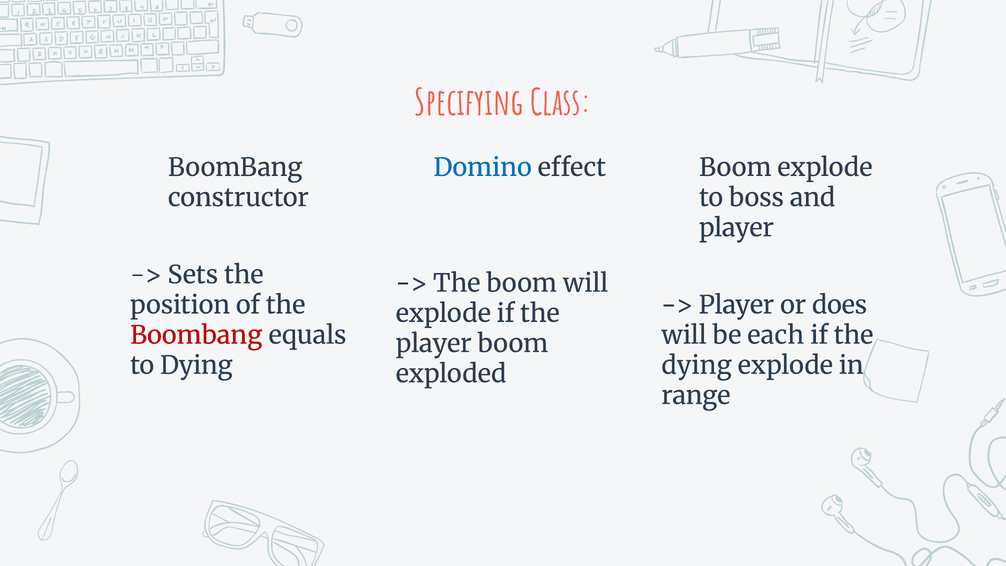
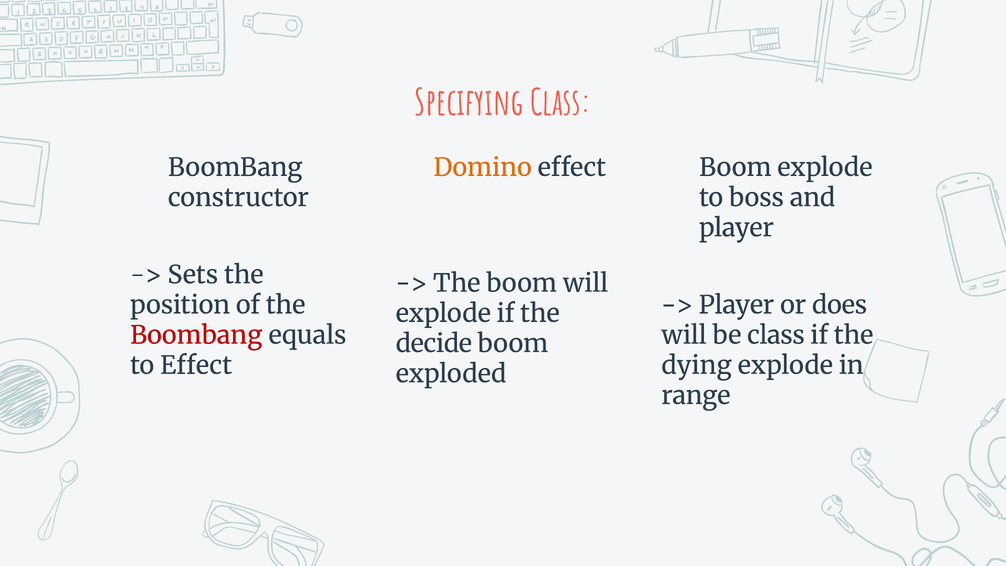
Domino colour: blue -> orange (483, 168)
be each: each -> class (776, 335)
player: player -> decide (434, 344)
to Dying: Dying -> Effect (196, 366)
